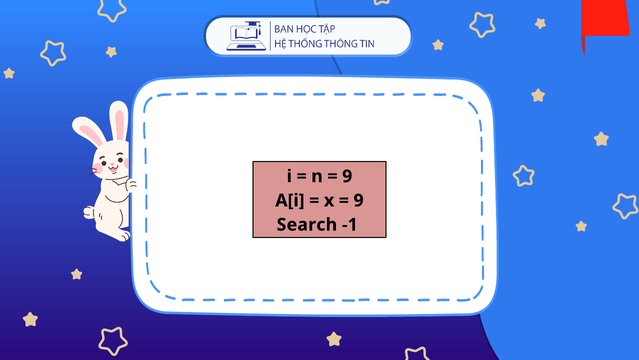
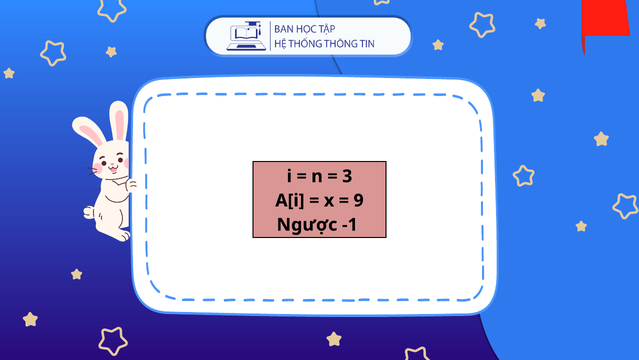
9: 9 -> 3 (347, 176)
Search: Search -> Ngược (307, 224)
